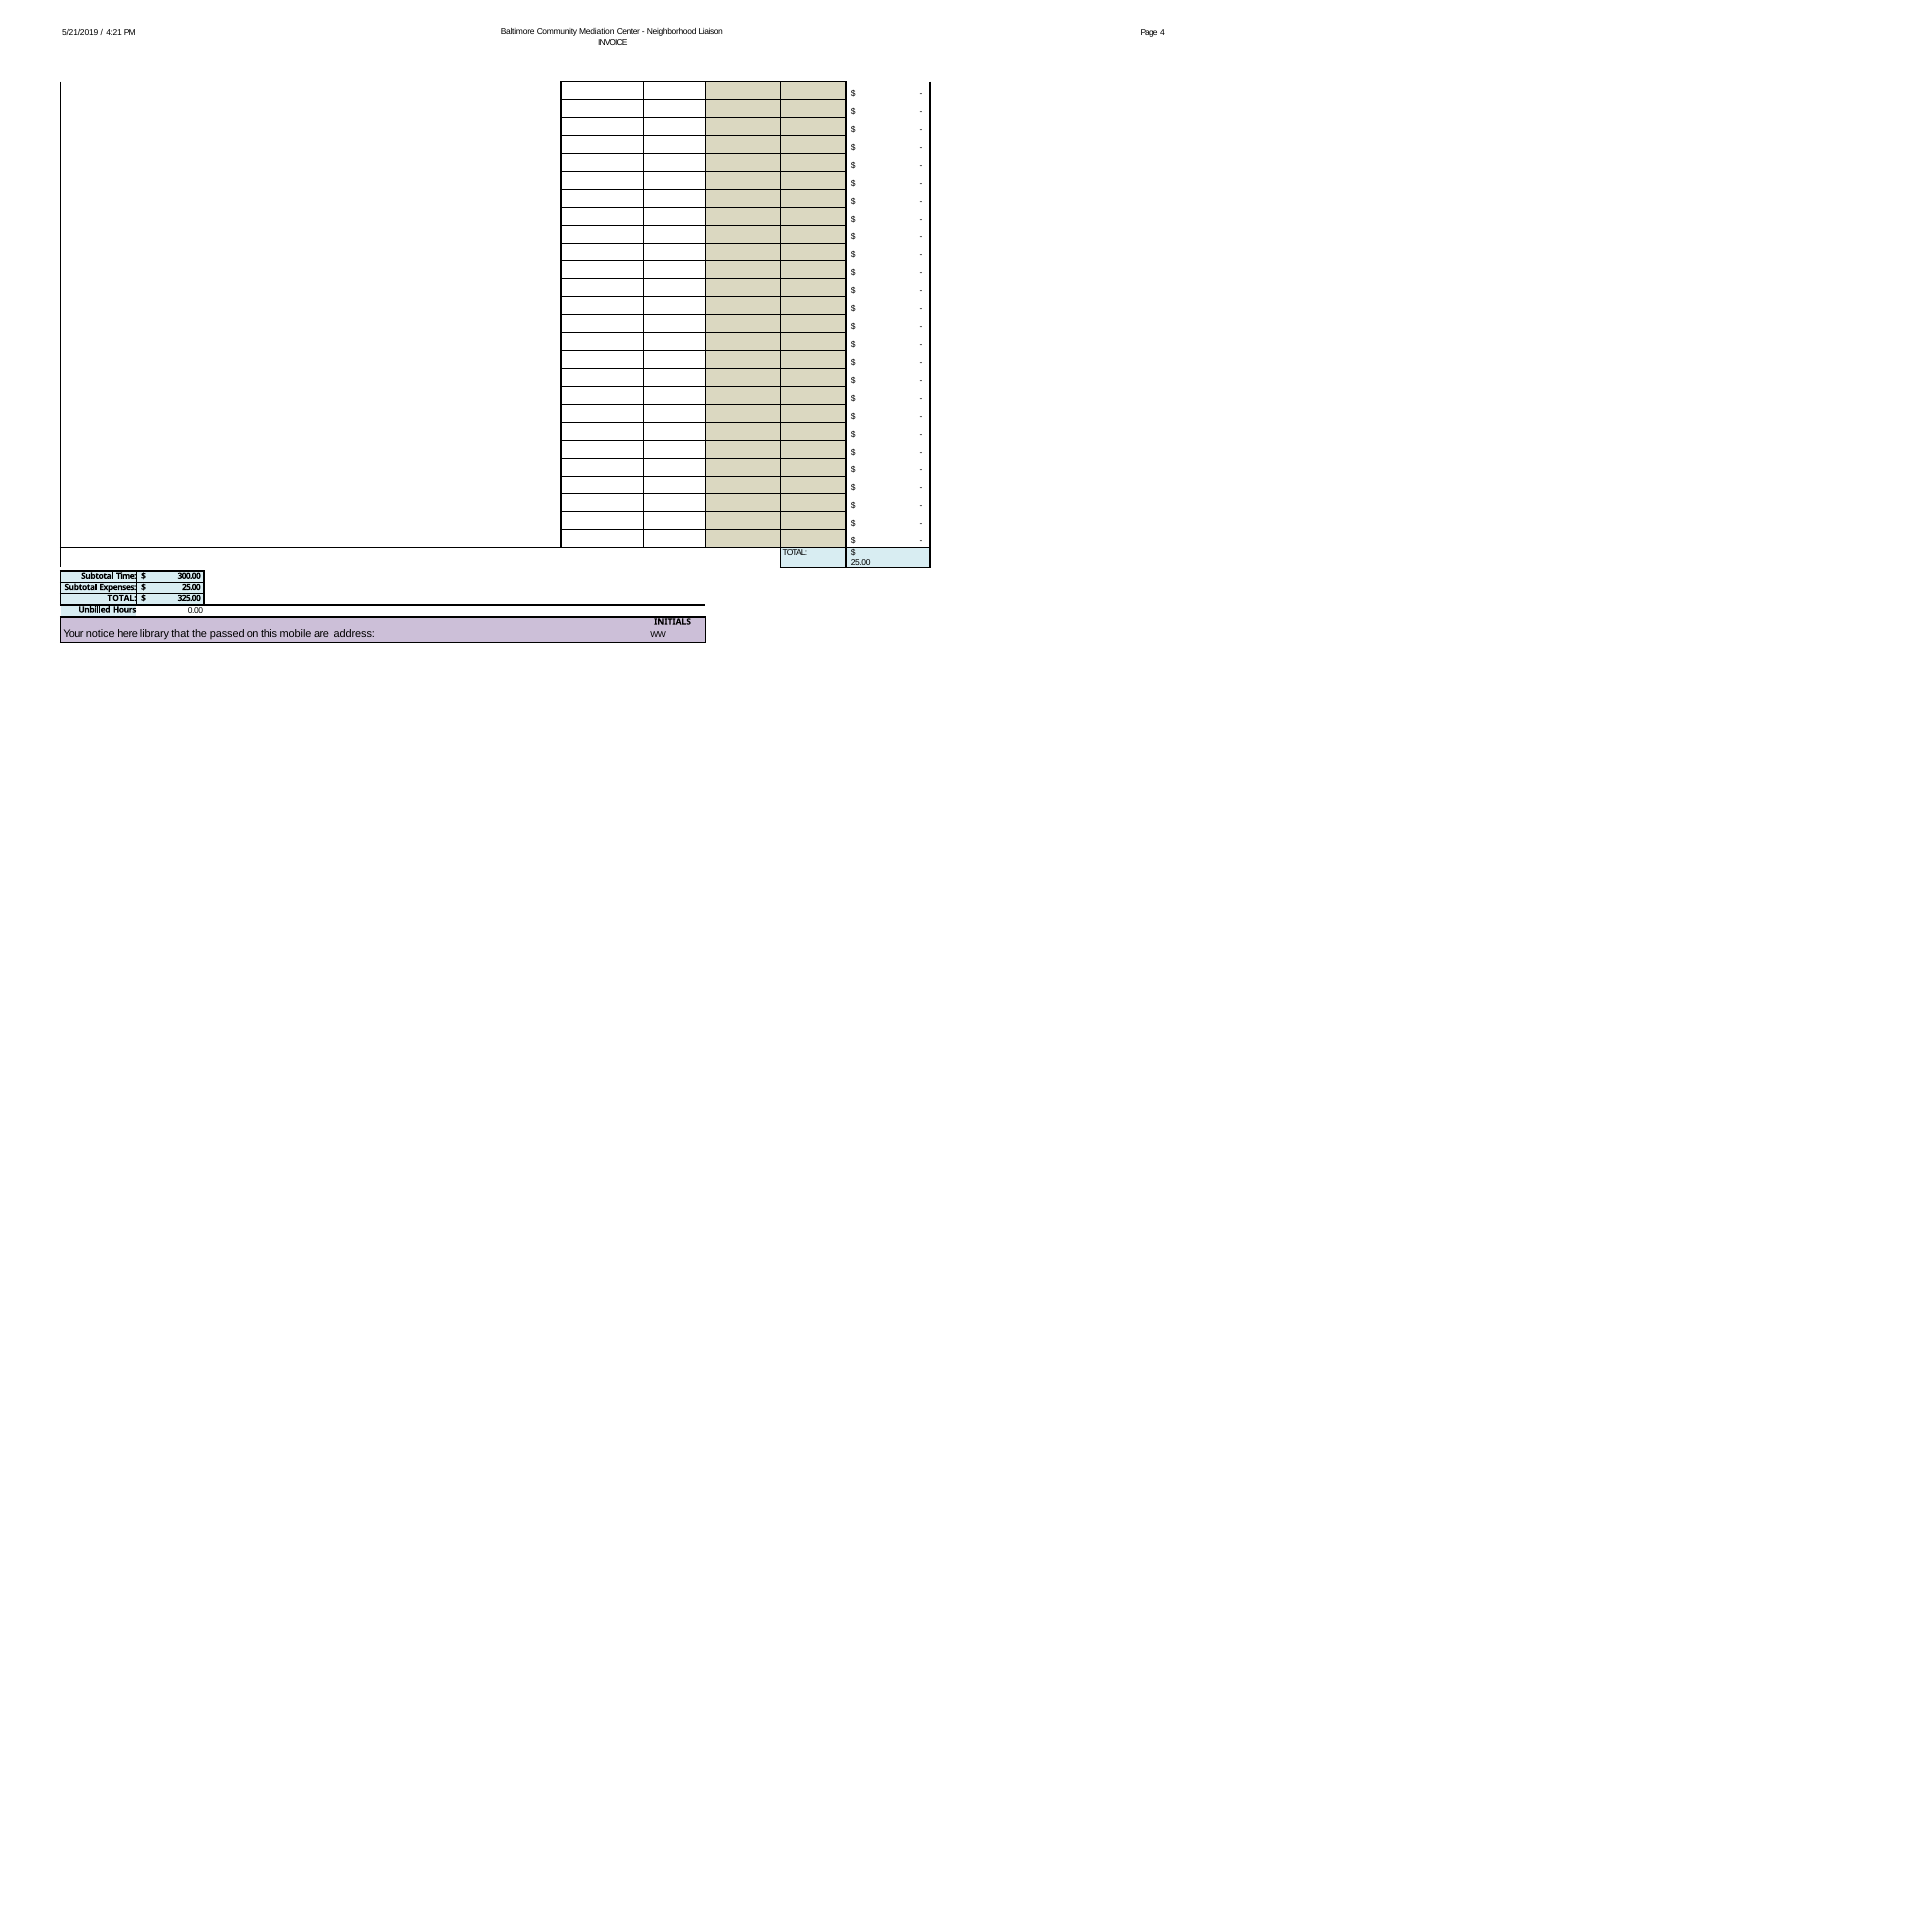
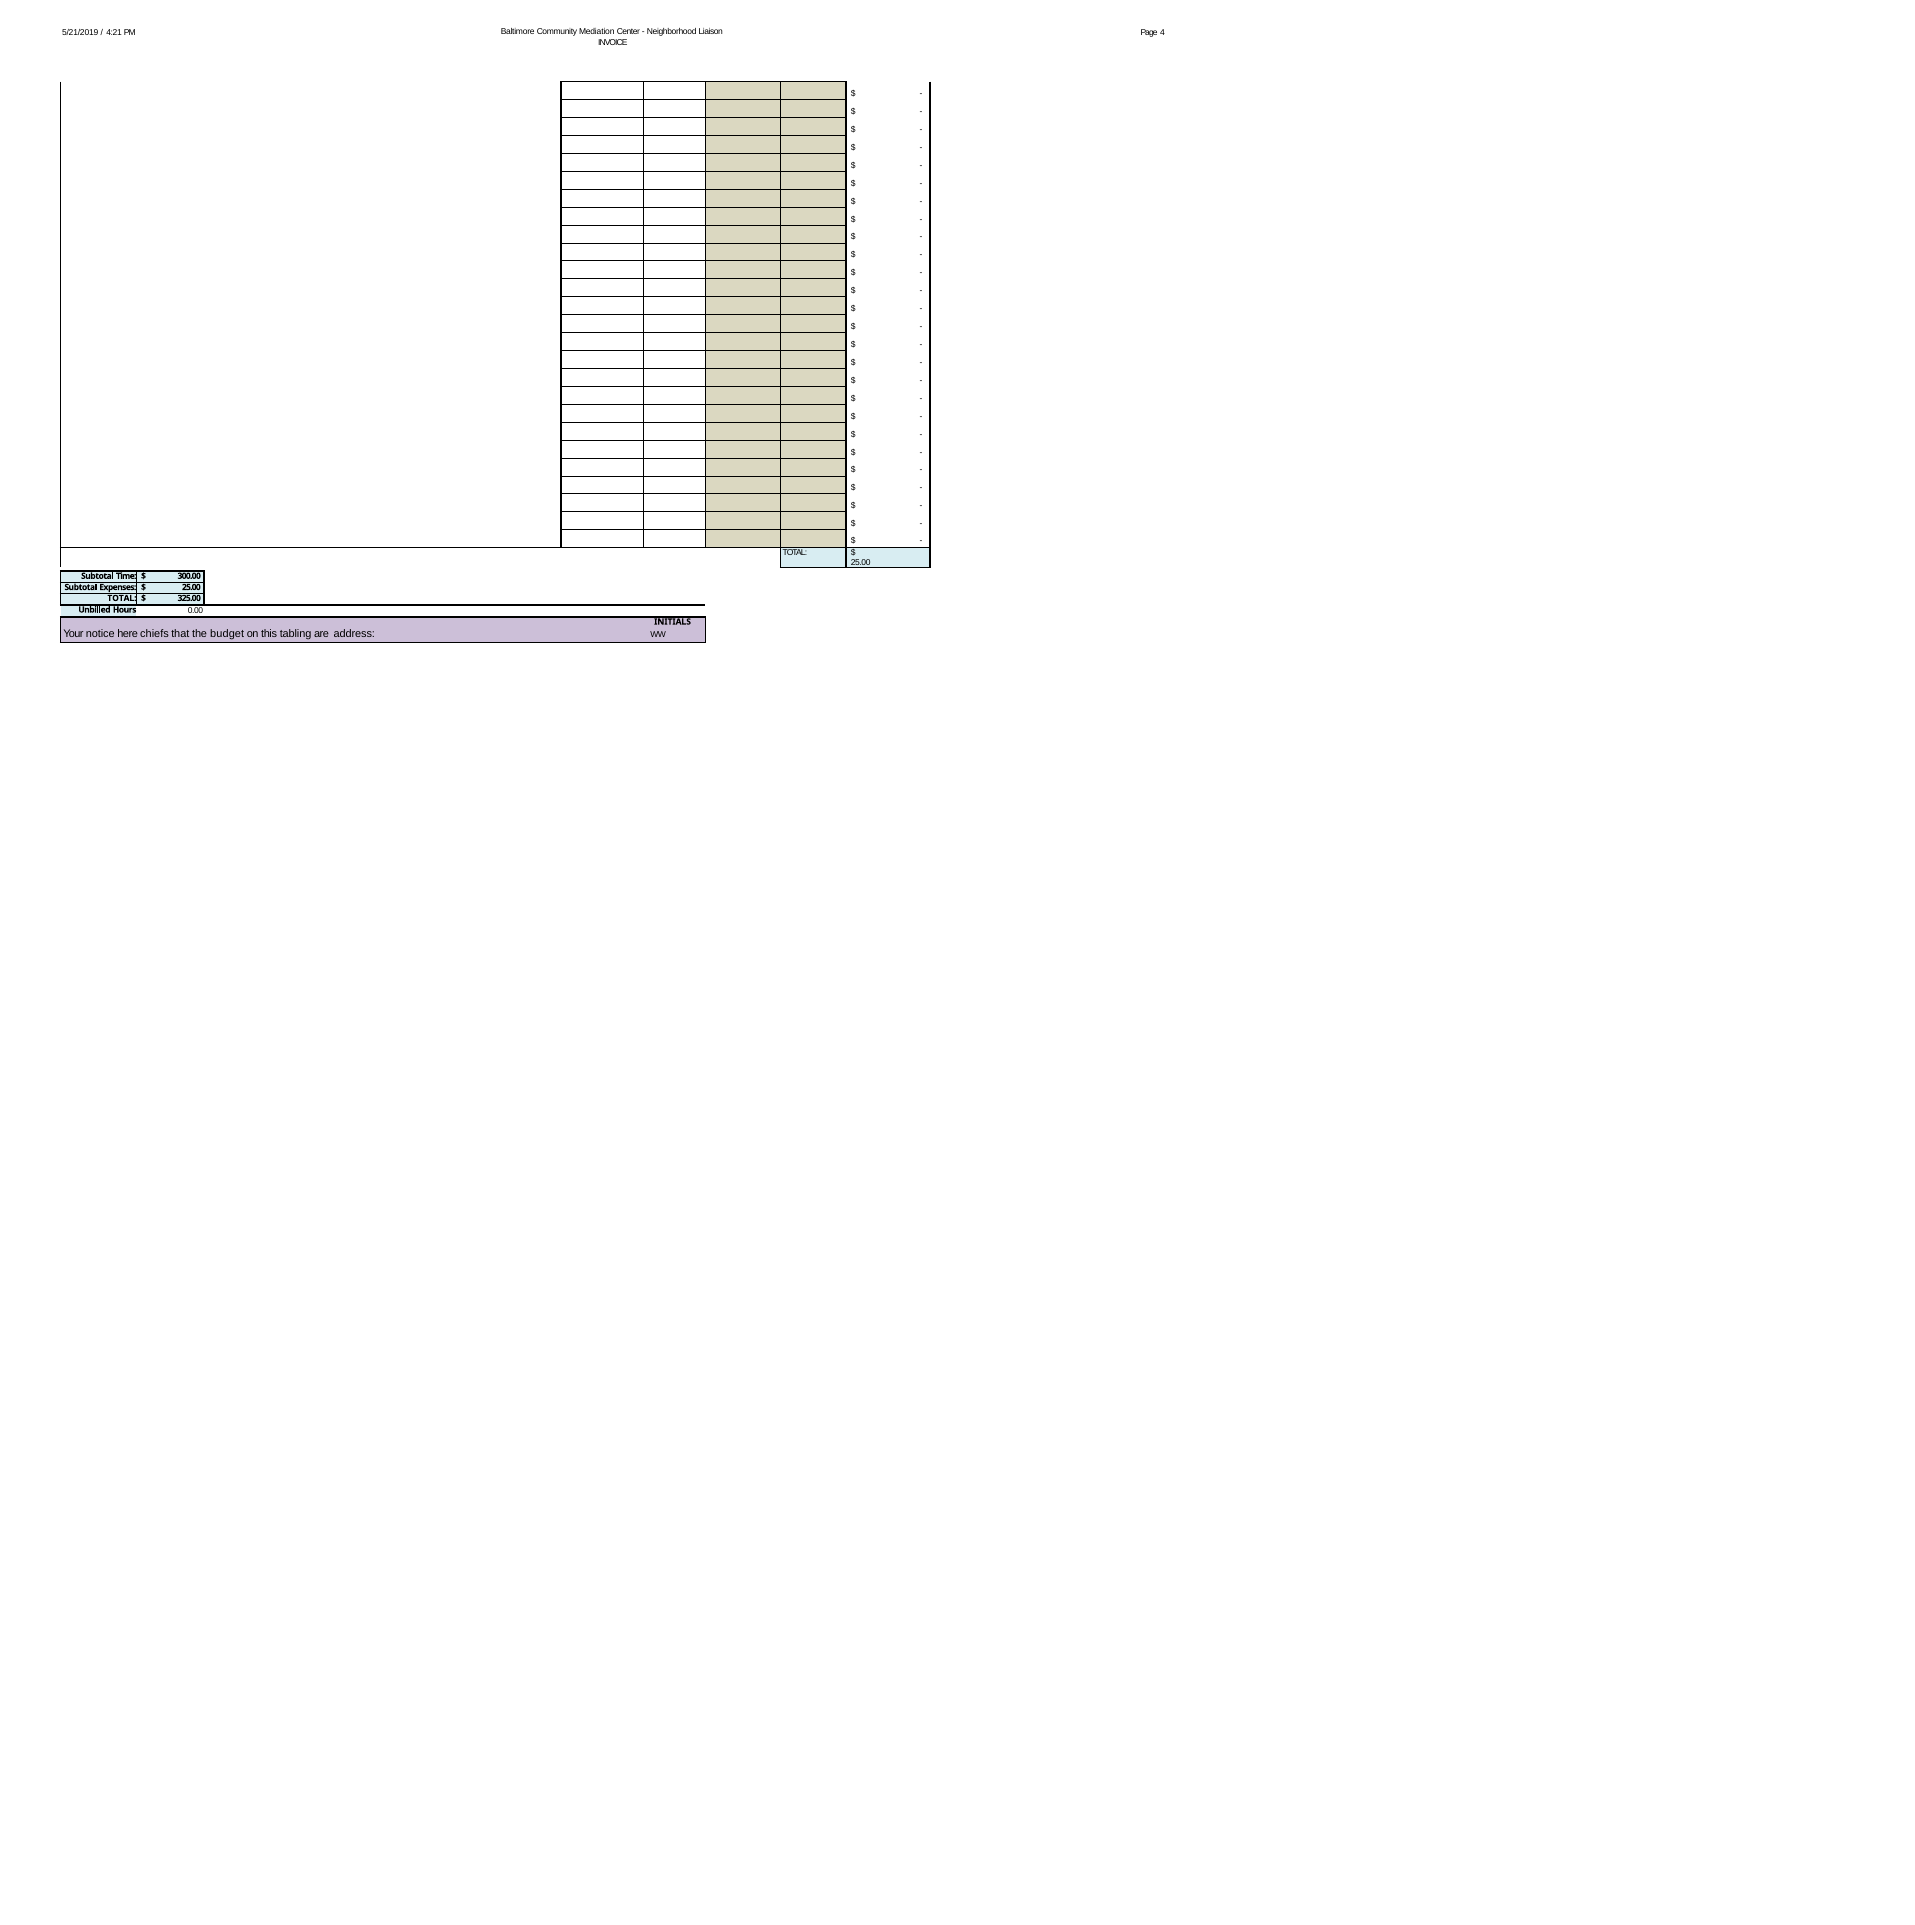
library: library -> chiefs (155, 634)
passed: passed -> budget (227, 634)
mobile: mobile -> tabling (296, 634)
